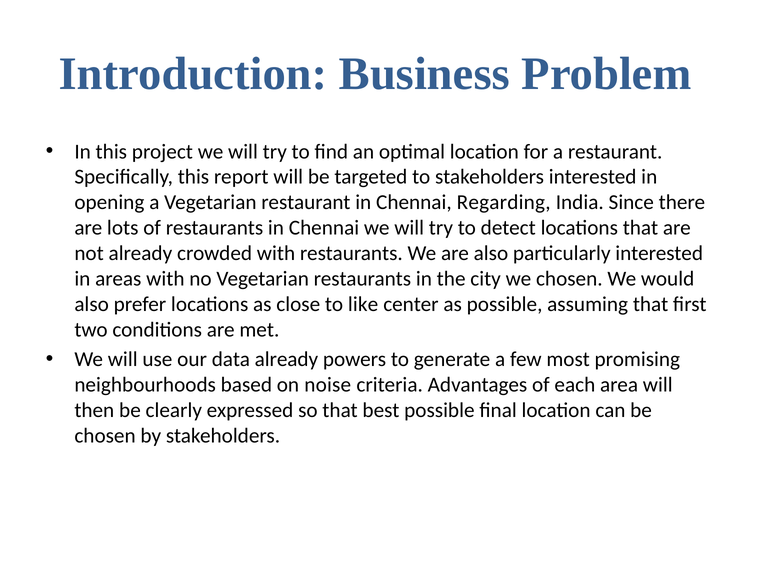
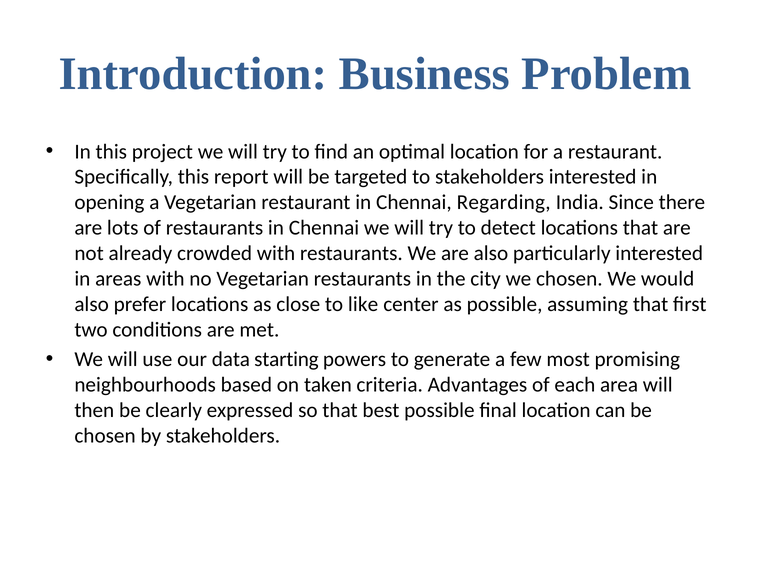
data already: already -> starting (286, 360)
noise: noise -> taken (328, 385)
